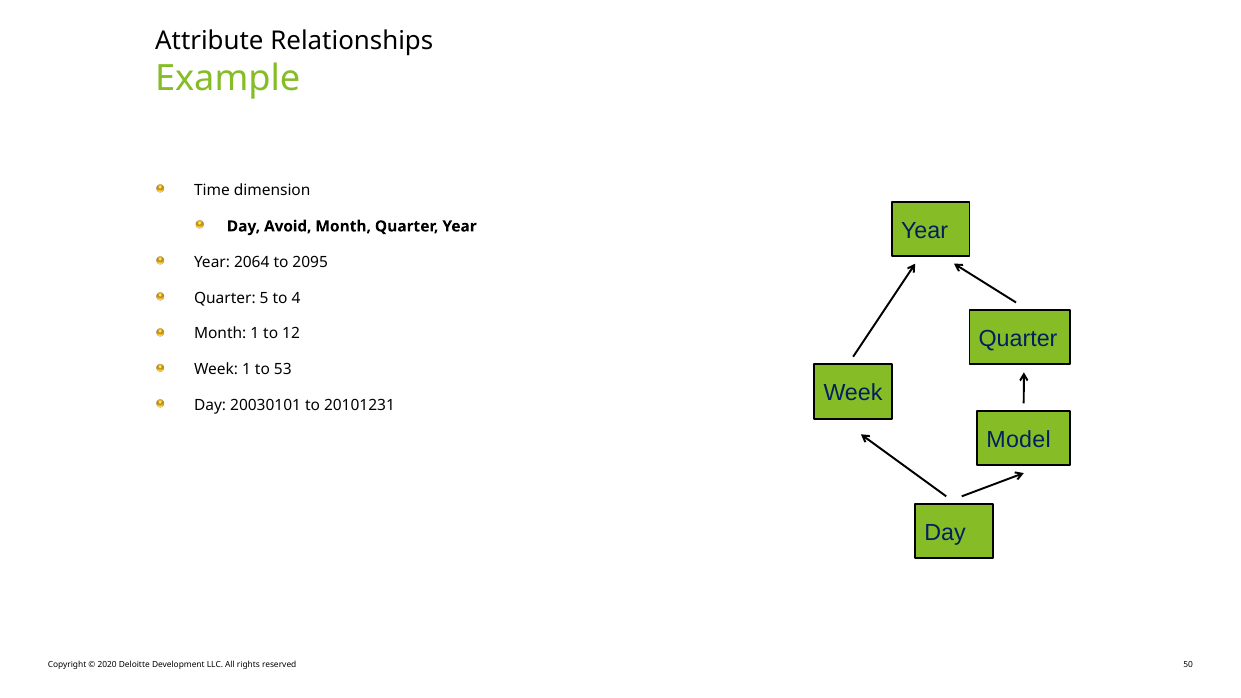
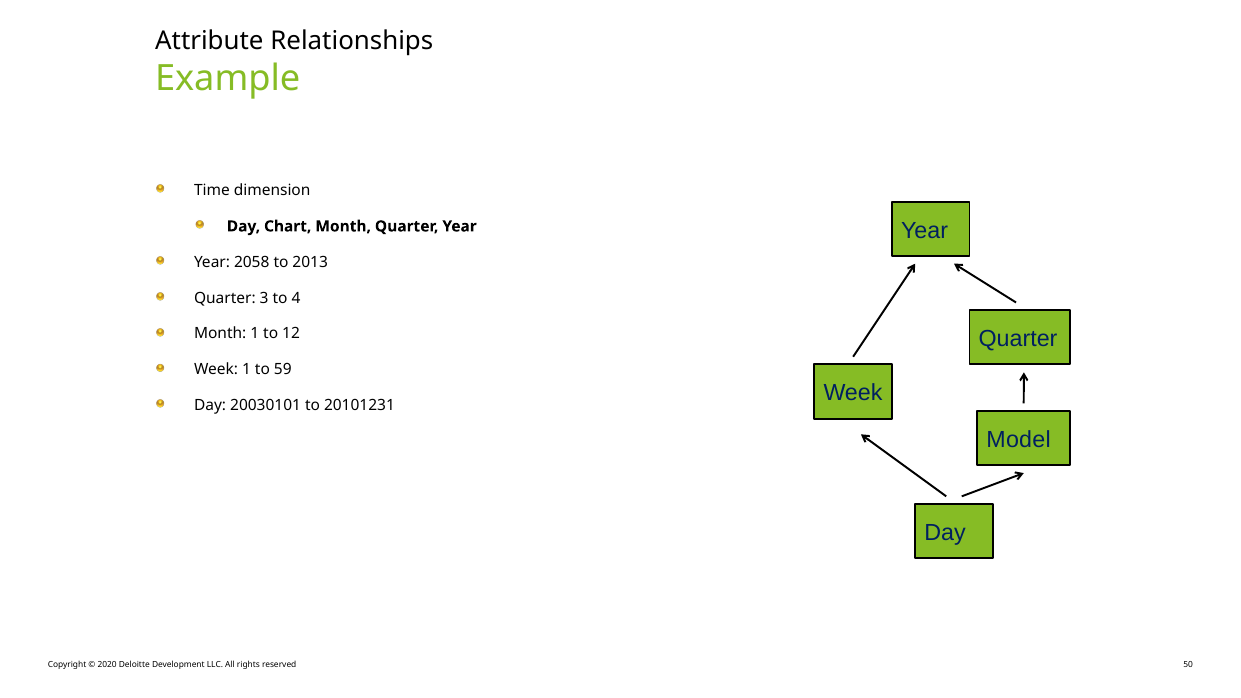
Avoid: Avoid -> Chart (288, 226)
2064: 2064 -> 2058 (252, 262)
2095: 2095 -> 2013 (310, 262)
5: 5 -> 3 (264, 298)
53: 53 -> 59 (283, 370)
